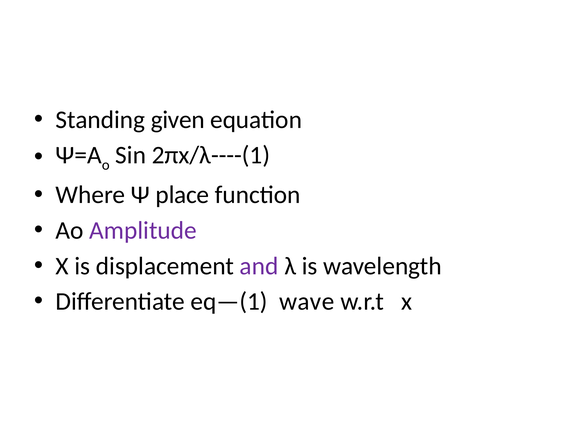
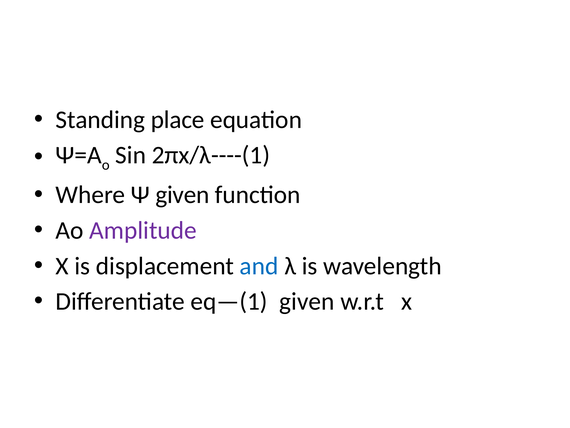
given: given -> place (178, 120)
Ѱ place: place -> given (182, 195)
and colour: purple -> blue (259, 266)
eq—(1 wave: wave -> given (307, 301)
